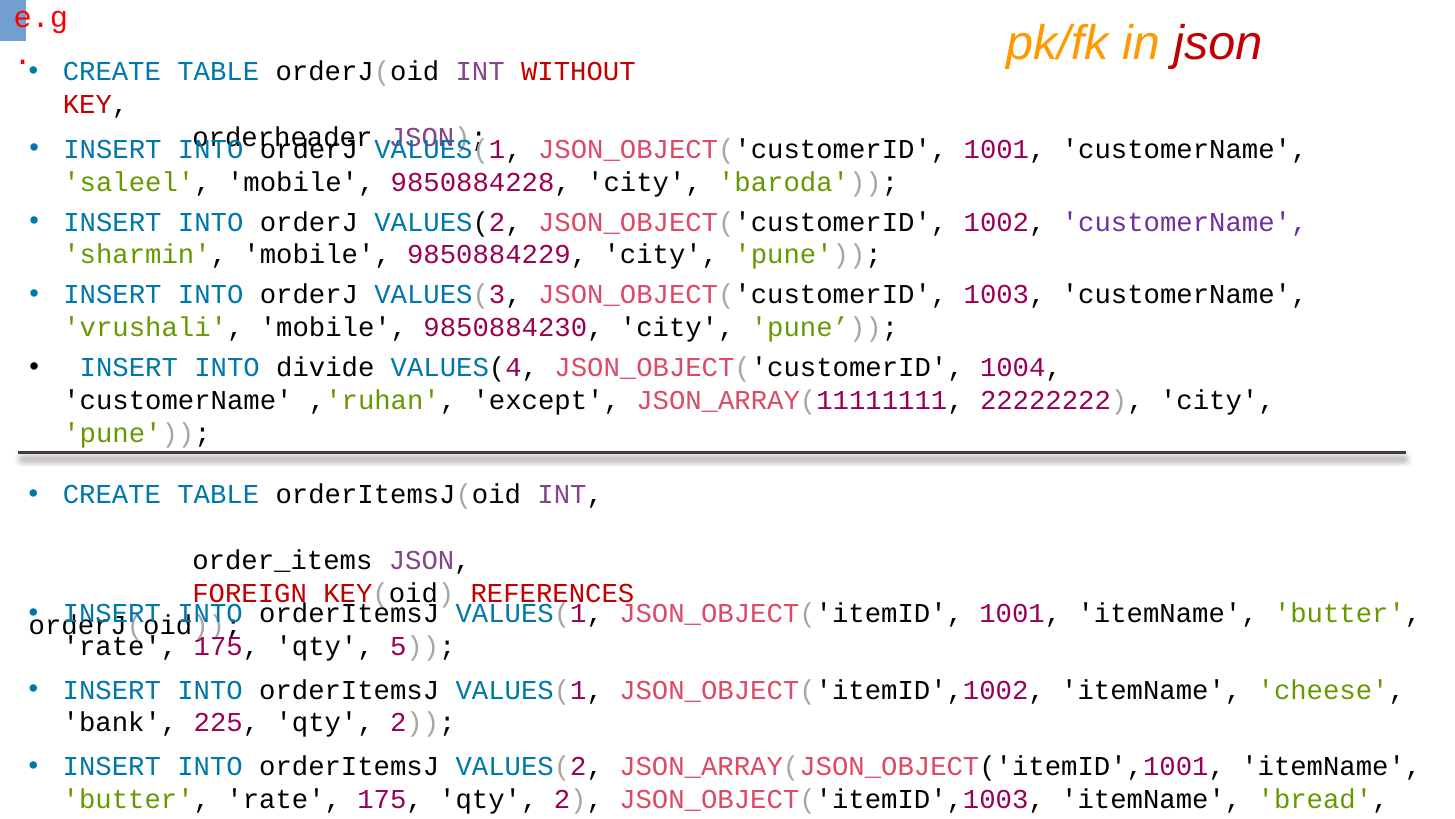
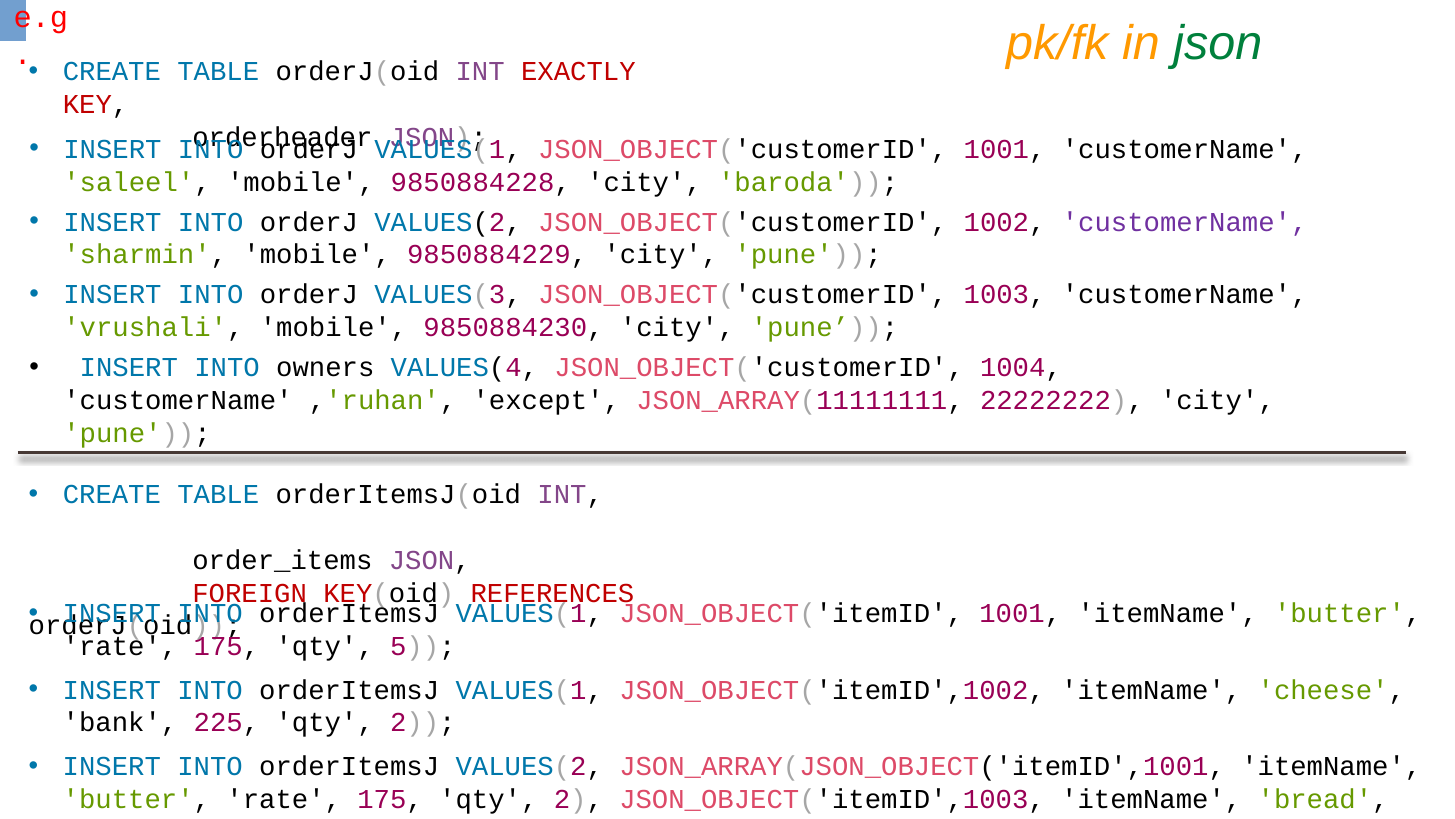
json colour: red -> green (1218, 43)
WITHOUT: WITHOUT -> EXACTLY (578, 72)
divide: divide -> owners (325, 367)
